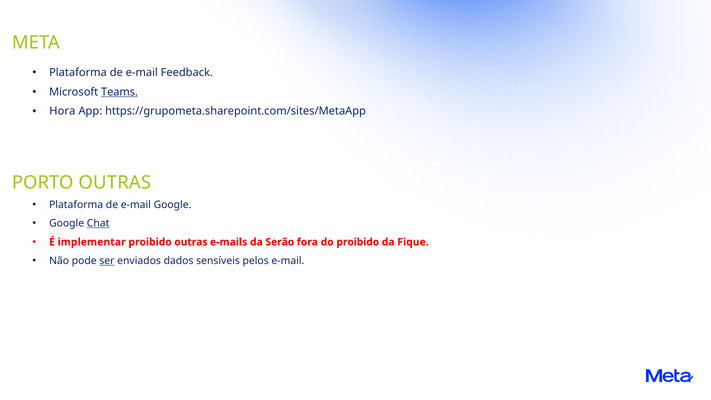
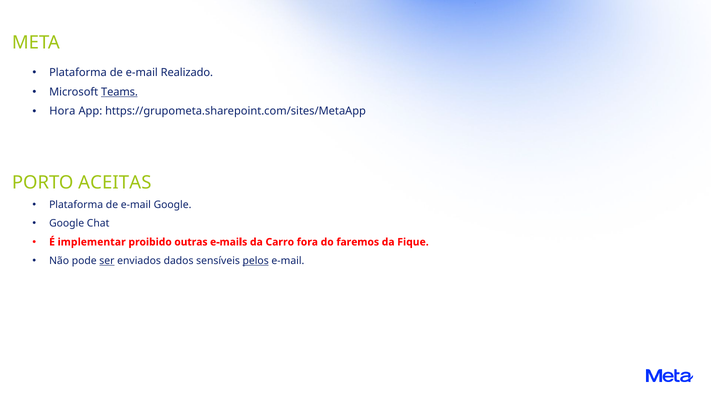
Feedback: Feedback -> Realizado (187, 72)
PORTO OUTRAS: OUTRAS -> ACEITAS (115, 183)
Chat underline: present -> none (98, 223)
Serão: Serão -> Carro (280, 242)
do proibido: proibido -> faremos (358, 242)
pelos underline: none -> present (256, 261)
